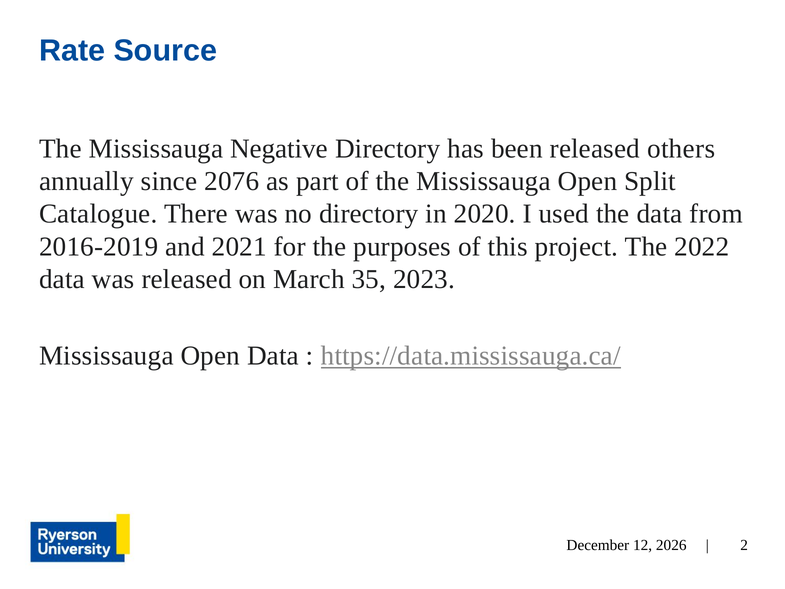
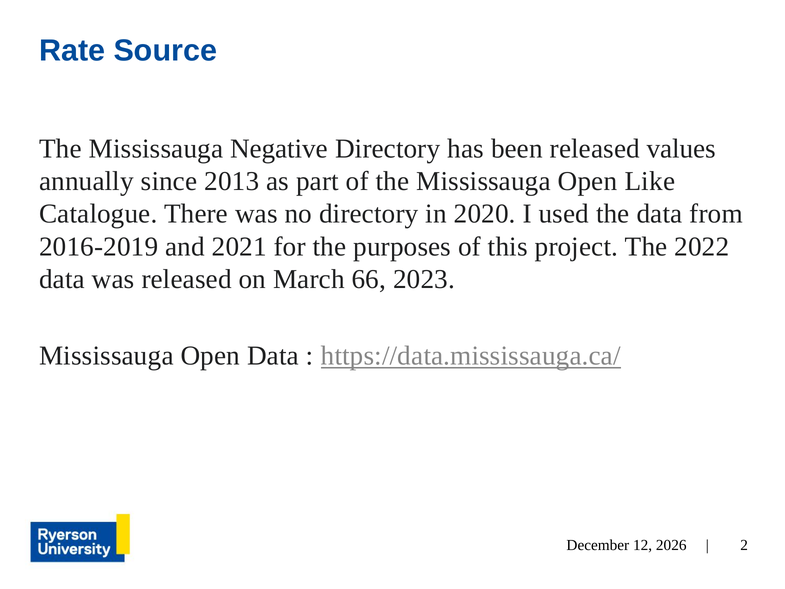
others: others -> values (681, 149)
2076: 2076 -> 2013 (232, 181)
Split: Split -> Like (650, 181)
35: 35 -> 66 (369, 279)
